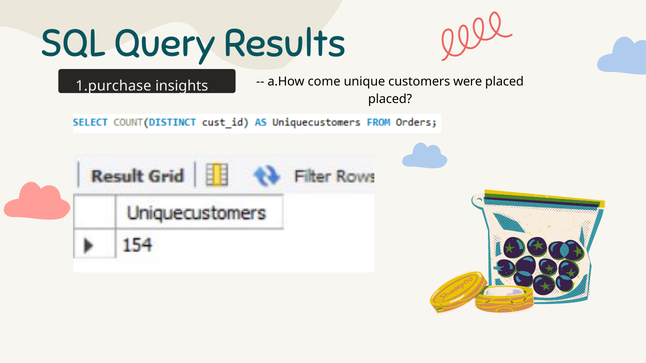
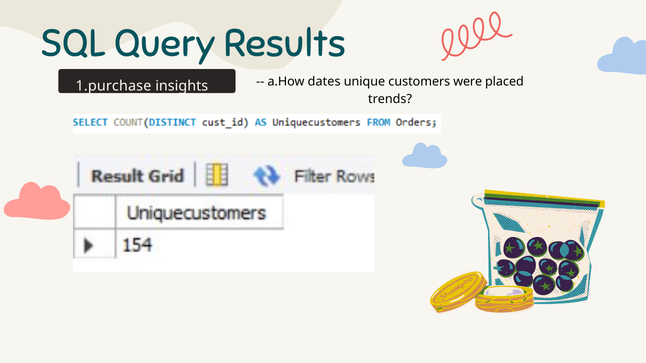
come: come -> dates (324, 82)
placed: placed -> trends (390, 99)
